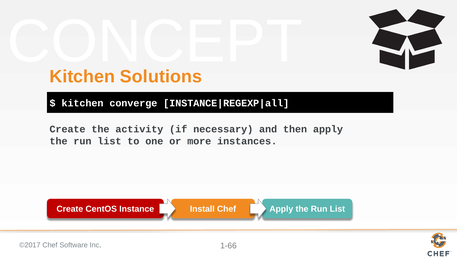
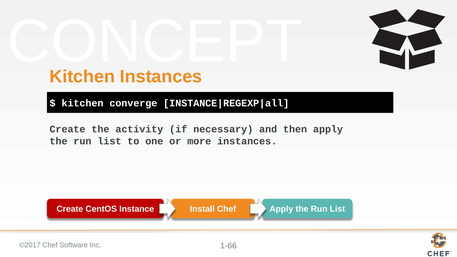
Kitchen Solutions: Solutions -> Instances (161, 77)
